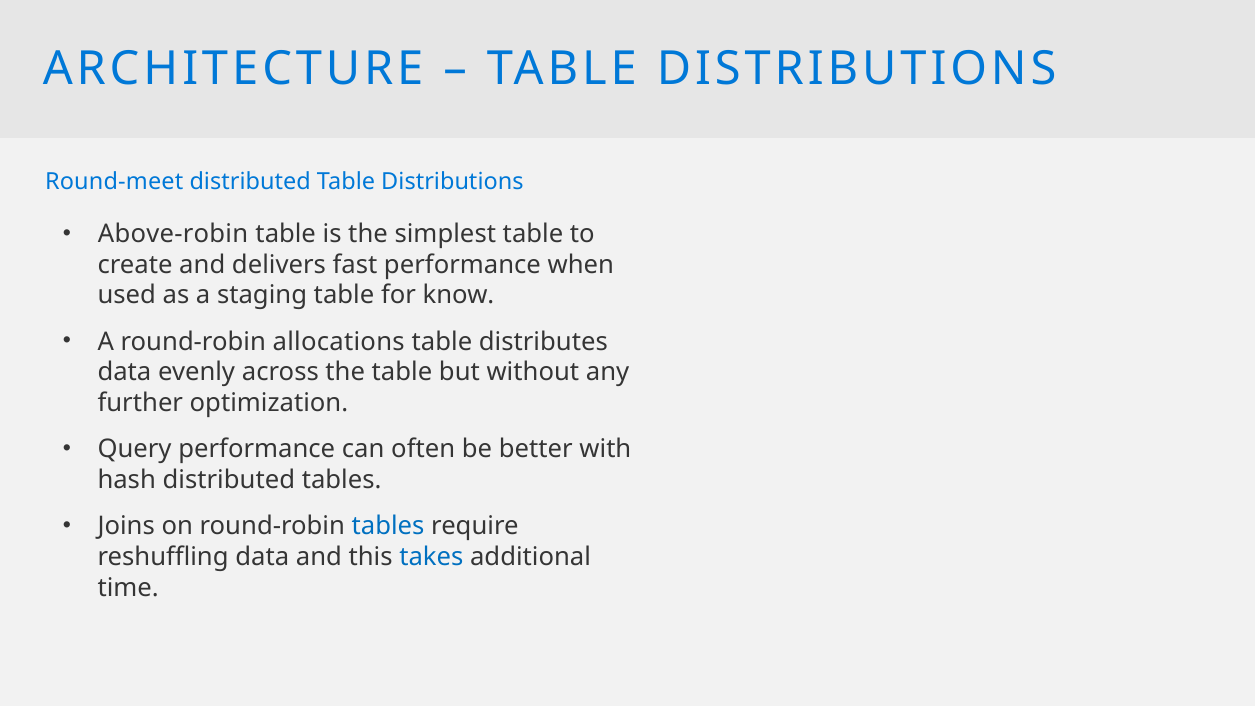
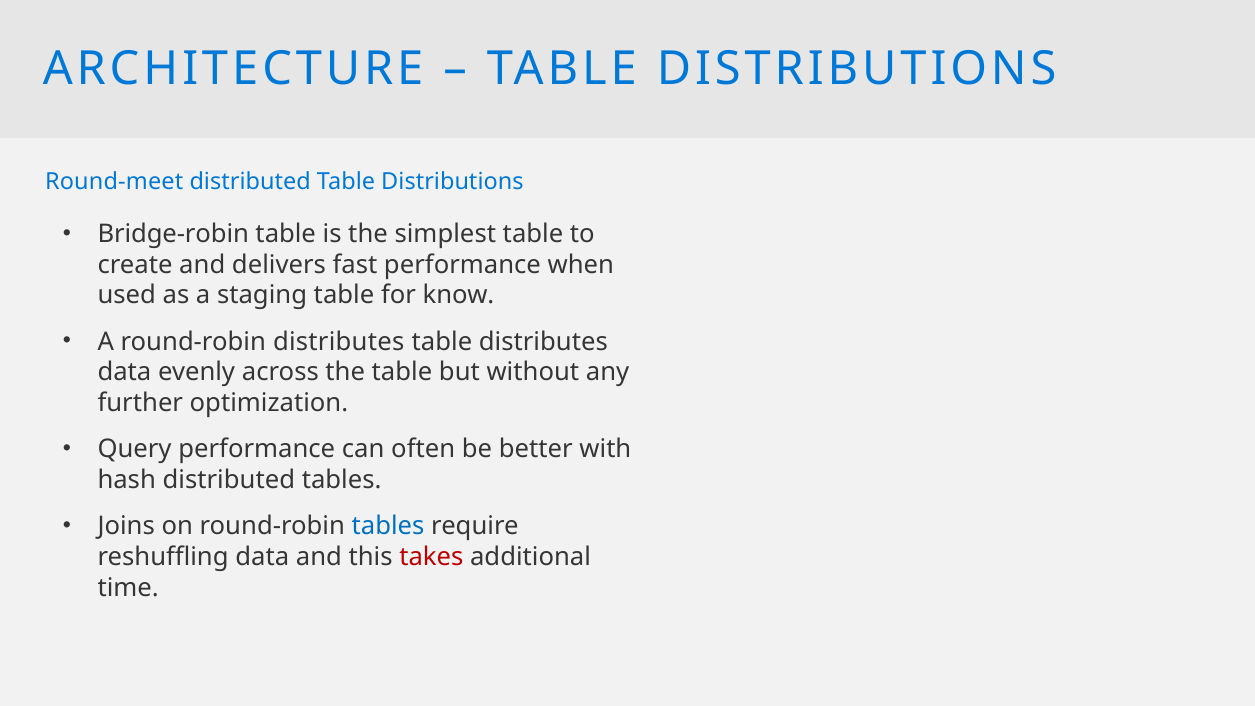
Above-robin: Above-robin -> Bridge-robin (173, 234)
round-robin allocations: allocations -> distributes (339, 341)
takes colour: blue -> red (431, 557)
